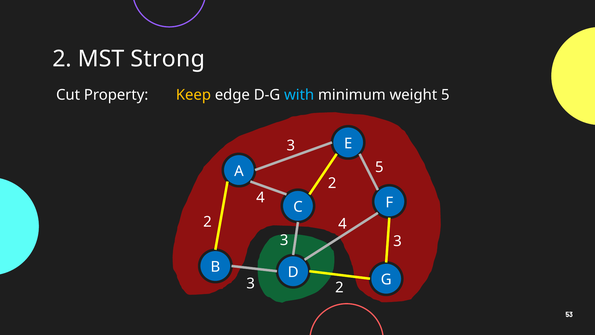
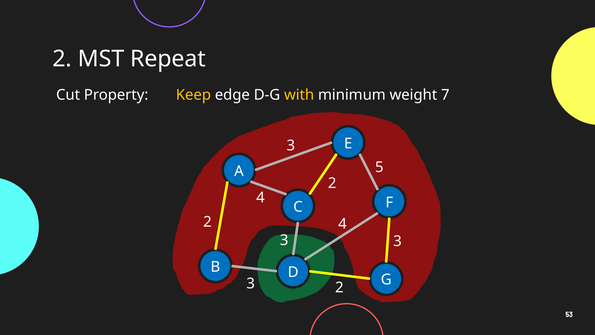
Strong: Strong -> Repeat (168, 59)
with colour: light blue -> yellow (299, 95)
weight 5: 5 -> 7 (445, 95)
